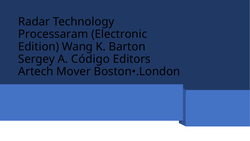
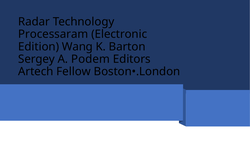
Código: Código -> Podem (90, 59)
Mover: Mover -> Fellow (74, 71)
